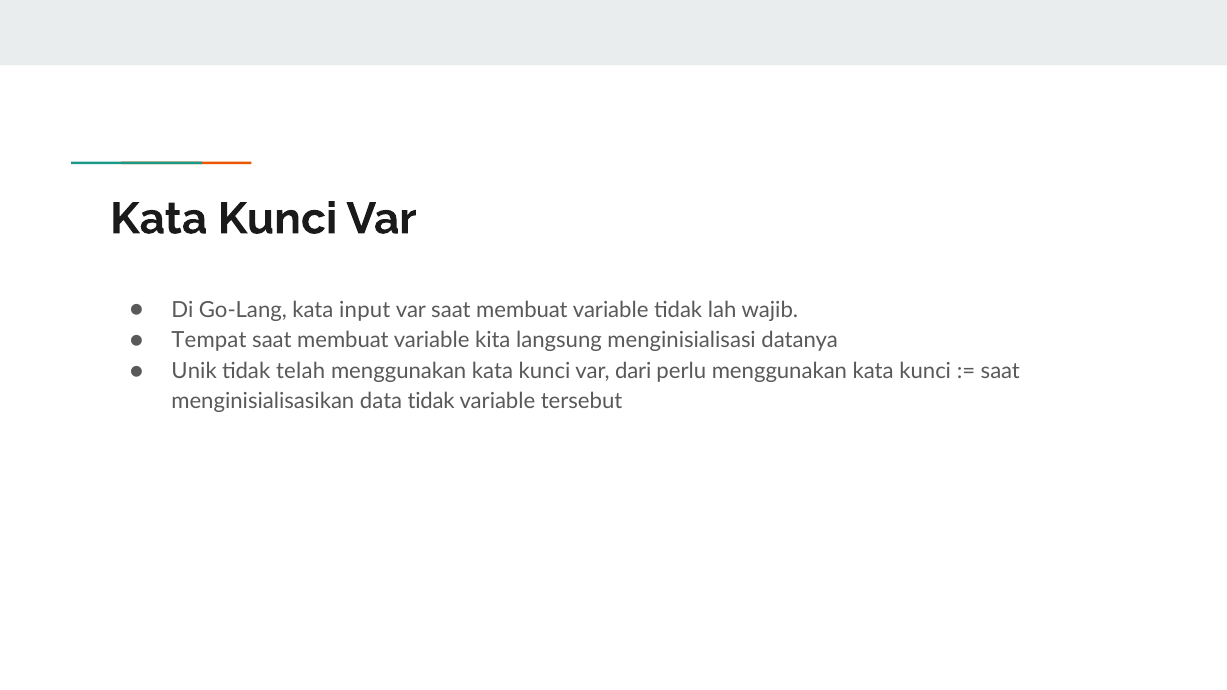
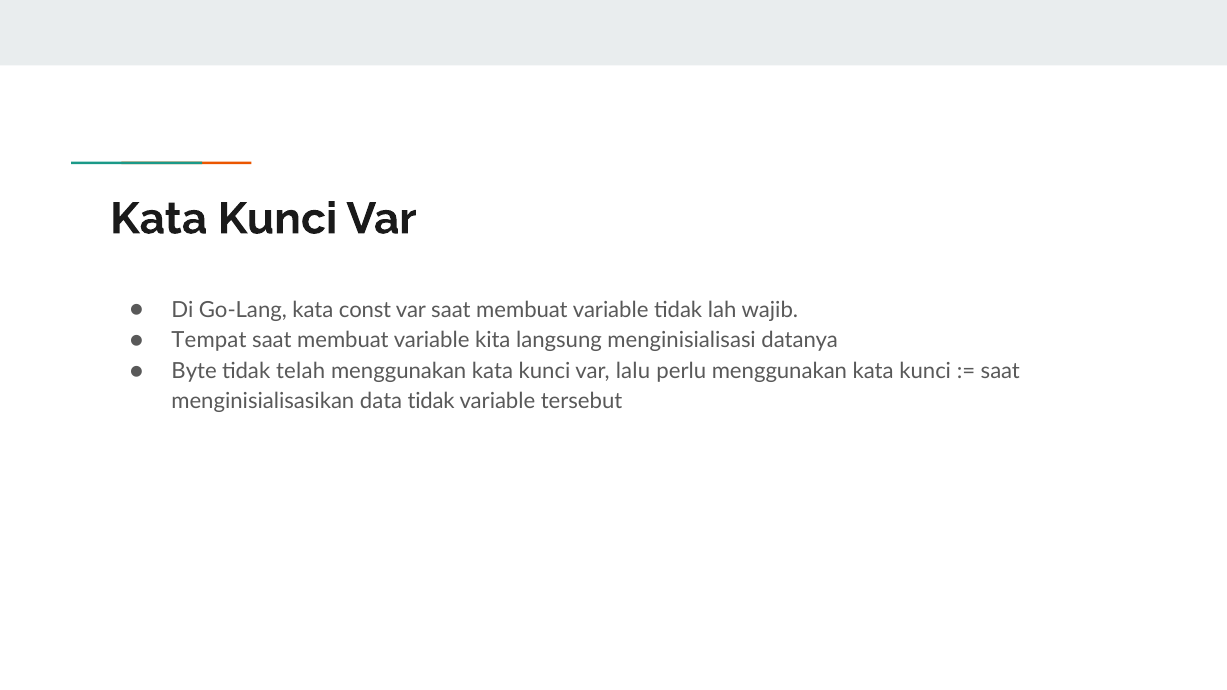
input: input -> const (365, 310)
Unik: Unik -> Byte (194, 371)
dari: dari -> lalu (633, 371)
